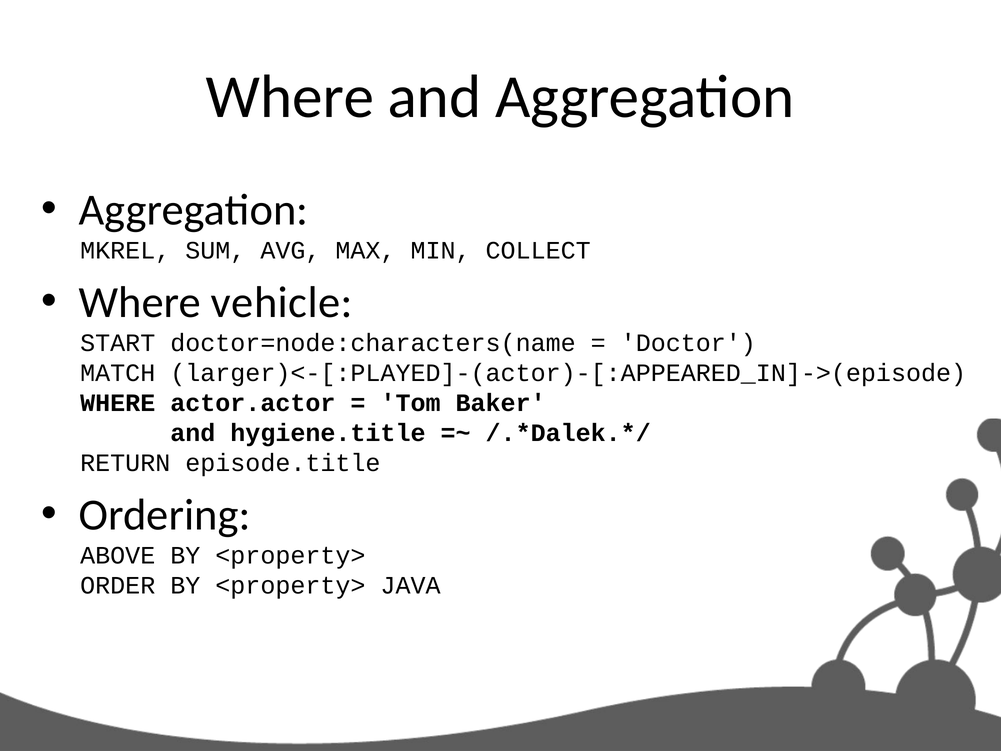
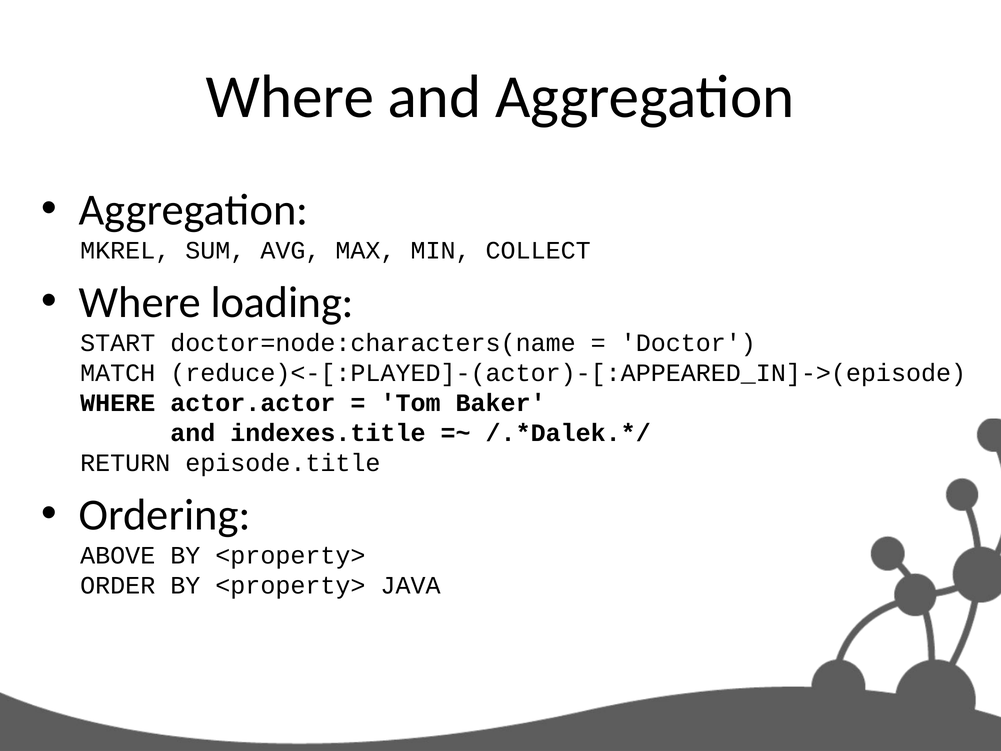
vehicle: vehicle -> loading (282, 302)
larger)<-[:PLAYED]-(actor)-[:APPEARED_IN]->(episode: larger)<-[:PLAYED]-(actor)-[:APPEARED_IN]->(episode -> reduce)<-[:PLAYED]-(actor)-[:APPEARED_IN]->(episode (568, 373)
hygiene.title: hygiene.title -> indexes.title (328, 433)
